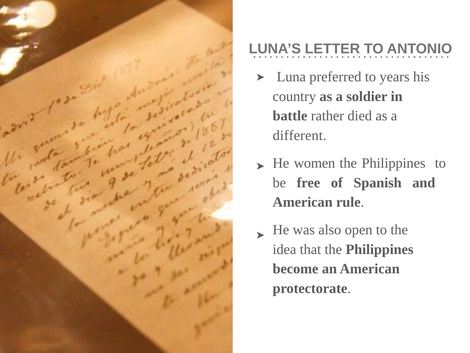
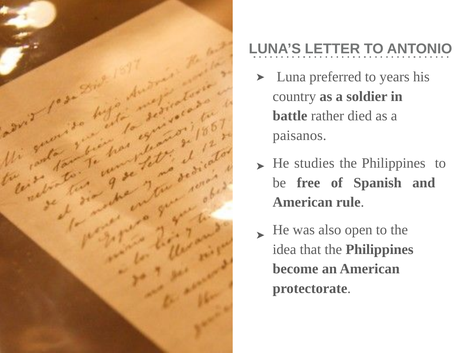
different: different -> paisanos (300, 135)
women: women -> studies (314, 163)
